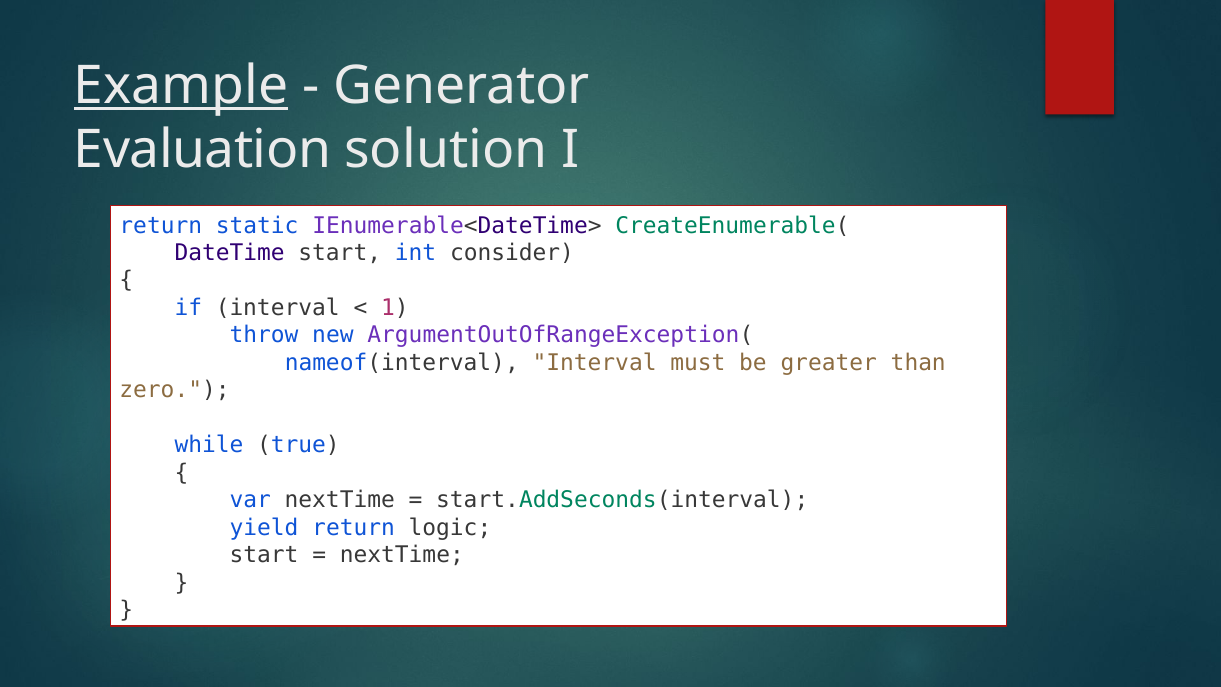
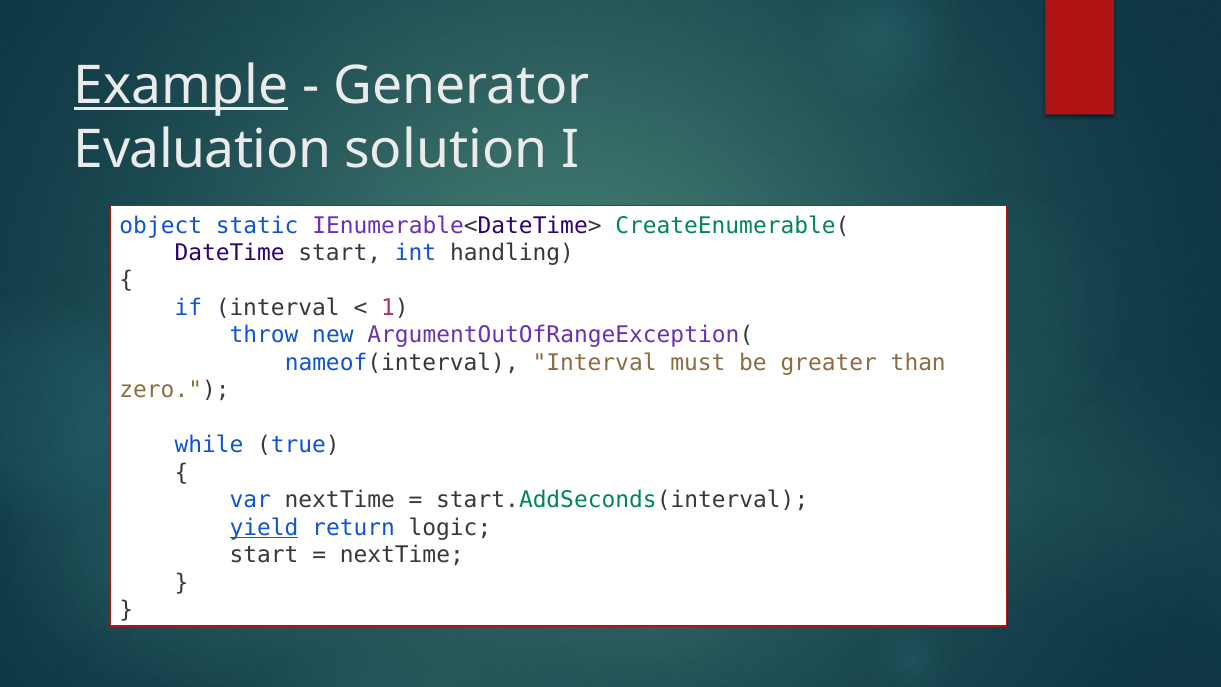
return: return -> object (161, 225)
consider: consider -> handling (512, 253)
yield underline: none -> present (264, 528)
